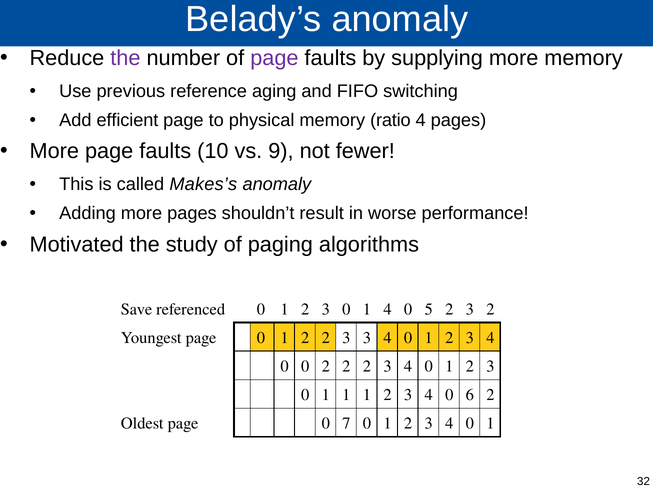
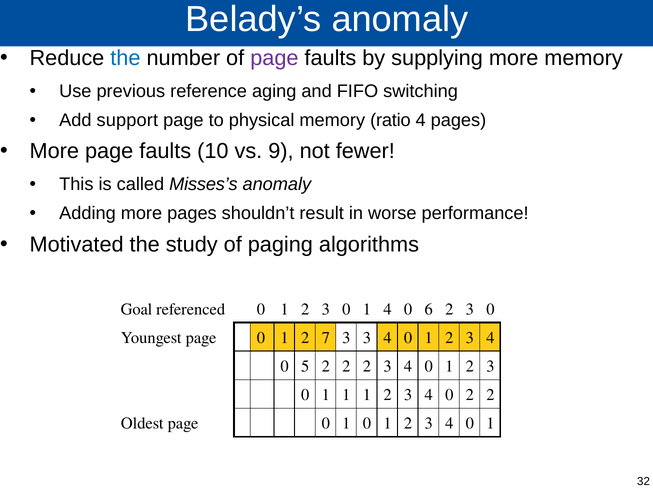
the colour: purple -> blue (125, 58)
efficient: efficient -> support (127, 120)
Makes’s: Makes’s -> Misses’s (203, 184)
Save: Save -> Goal (136, 309)
5: 5 -> 6 (429, 309)
2: 2 -> 0 (490, 309)
1 2 2: 2 -> 7 (326, 338)
0 0: 0 -> 5 (305, 366)
0 6: 6 -> 2 (470, 395)
Oldest page 0 7: 7 -> 1 (346, 423)
